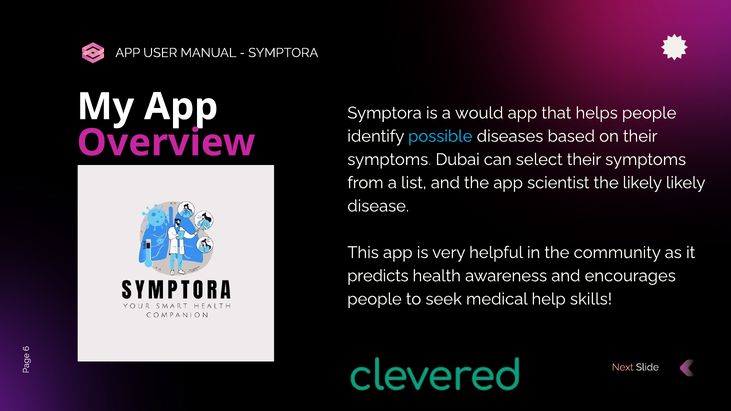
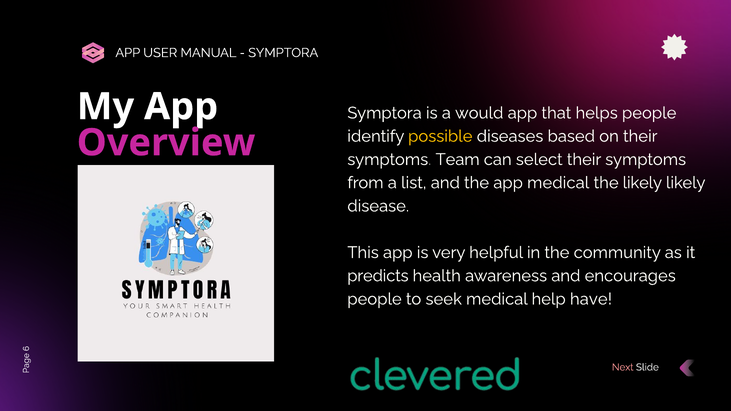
possible colour: light blue -> yellow (440, 136)
Dubai: Dubai -> Team (458, 160)
app scientist: scientist -> medical (558, 183)
skills: skills -> have (591, 299)
